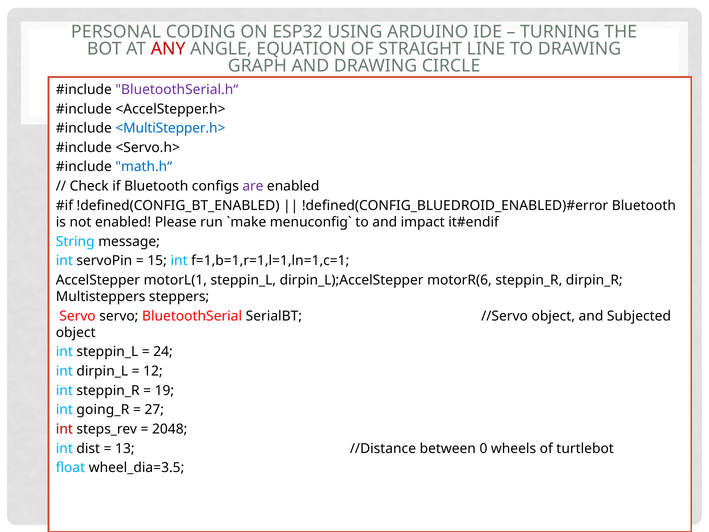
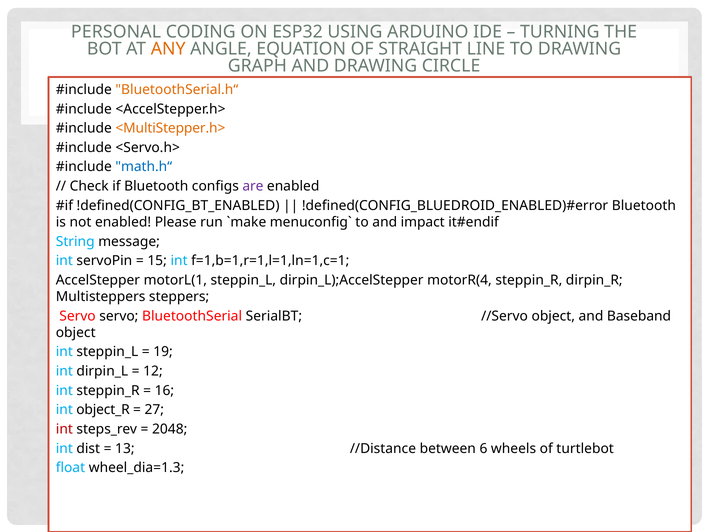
ANY colour: red -> orange (168, 49)
BluetoothSerial.h“ colour: purple -> orange (177, 90)
<MultiStepper.h> colour: blue -> orange (170, 128)
motorR(6: motorR(6 -> motorR(4 (459, 280)
Subjected: Subjected -> Baseband (639, 316)
24: 24 -> 19 (163, 352)
19: 19 -> 16 (164, 390)
going_R: going_R -> object_R (103, 410)
0: 0 -> 6 (483, 448)
wheel_dia=3.5: wheel_dia=3.5 -> wheel_dia=1.3 (137, 468)
